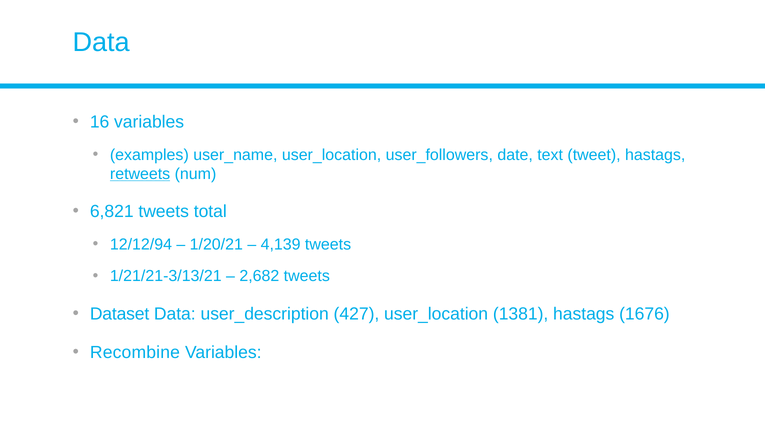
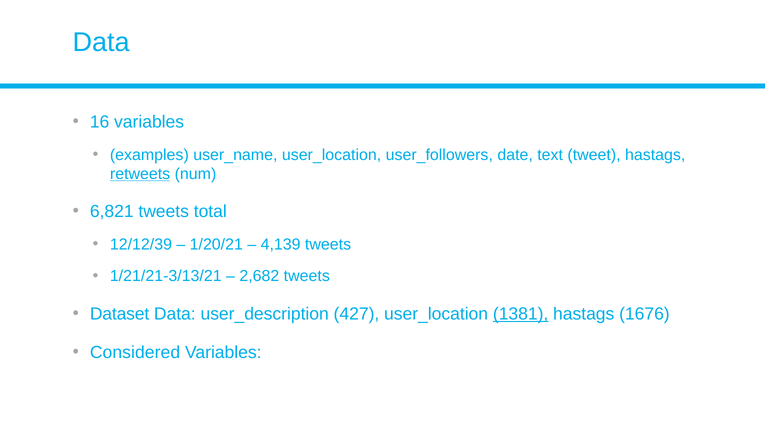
12/12/94: 12/12/94 -> 12/12/39 (141, 244)
1381 underline: none -> present (521, 314)
Recombine: Recombine -> Considered (135, 353)
